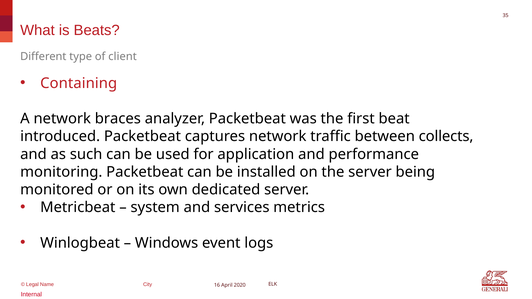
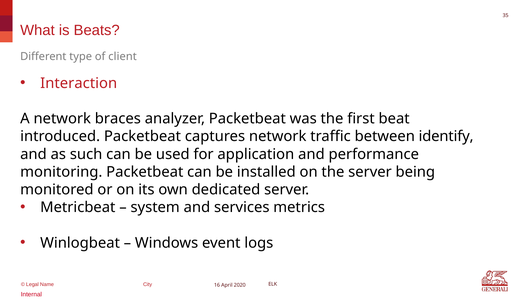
Containing: Containing -> Interaction (79, 83)
collects: collects -> identify (446, 137)
